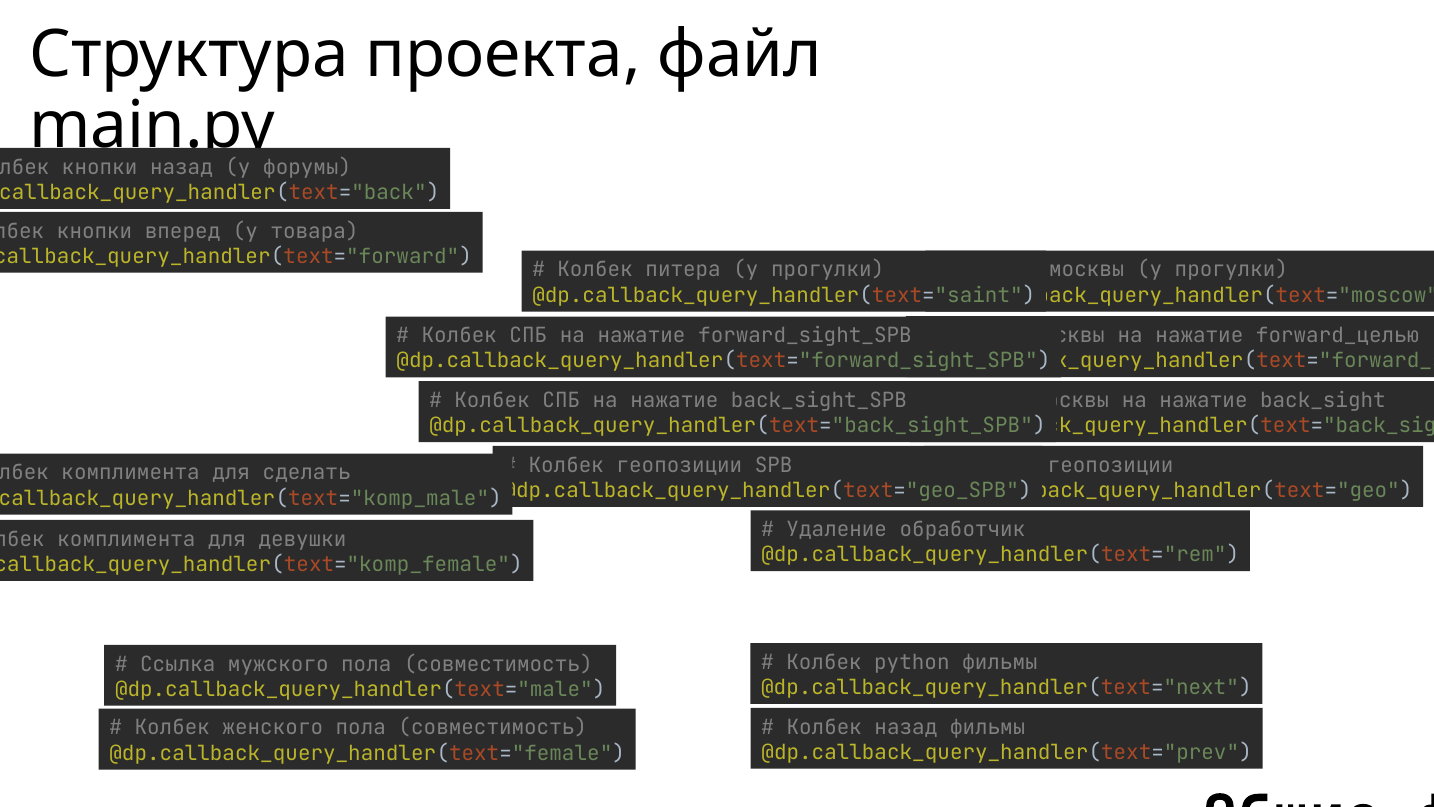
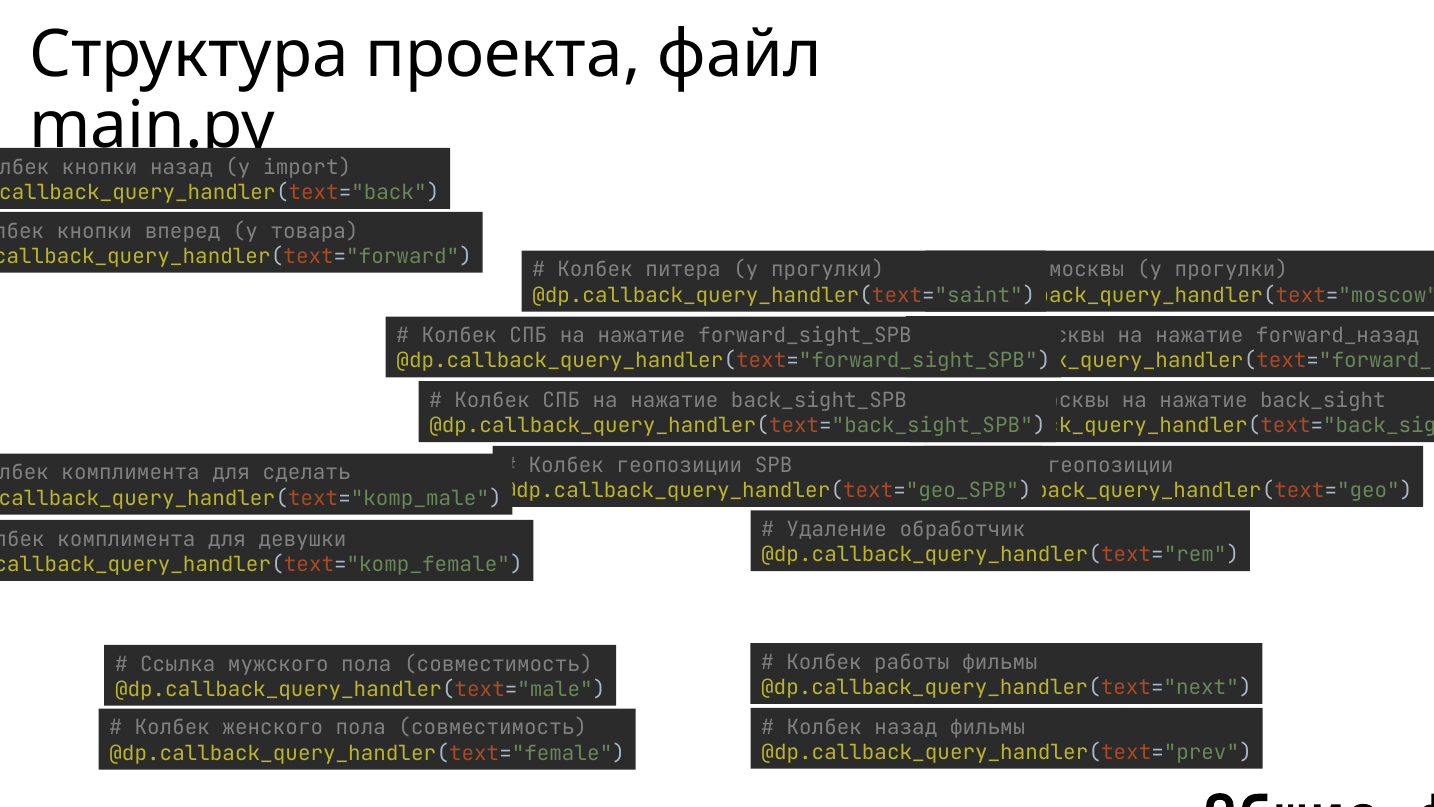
форумы: форумы -> import (307, 167)
forward_целью: forward_целью -> forward_назад (1338, 335)
Колбек python: python -> работы (912, 662)
